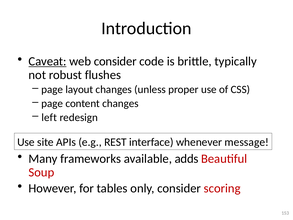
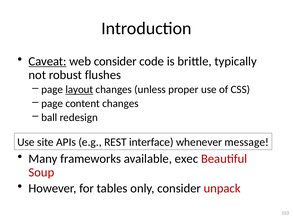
layout underline: none -> present (79, 89)
left: left -> ball (49, 117)
adds: adds -> exec (186, 159)
scoring: scoring -> unpack (222, 188)
